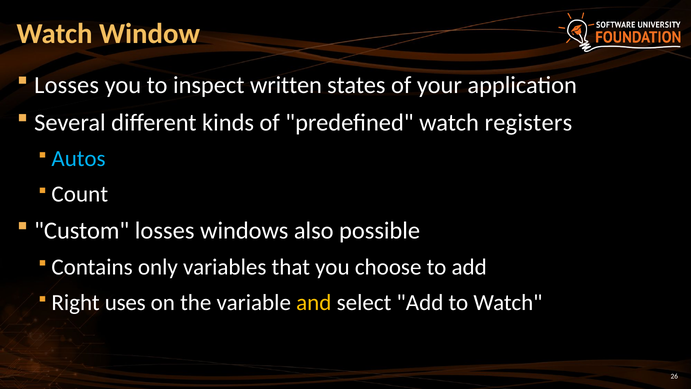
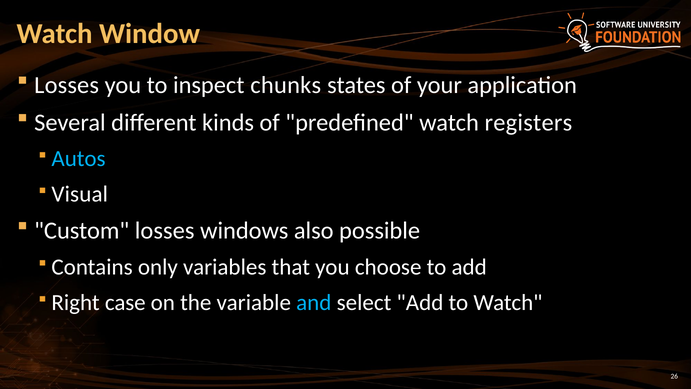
written: written -> chunks (286, 85)
Count: Count -> Visual (80, 194)
uses: uses -> case (125, 303)
and colour: yellow -> light blue (314, 303)
